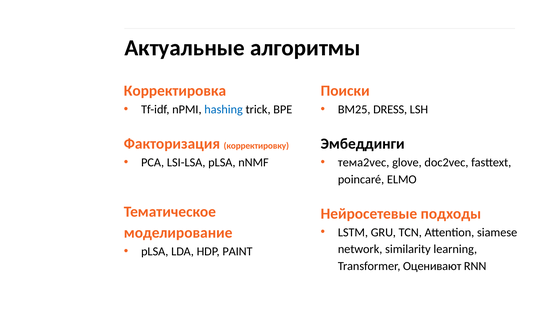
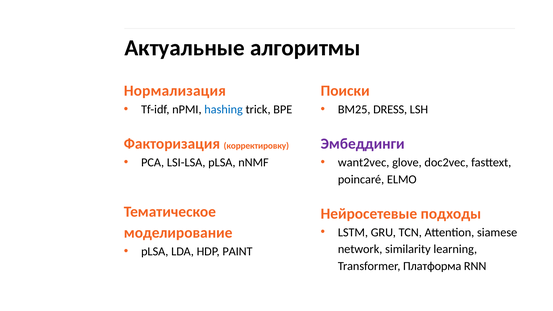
Корректировка: Корректировка -> Нормализация (175, 91)
Эмбеддинги colour: black -> purple (363, 144)
тема2vec: тема2vec -> want2vec (364, 162)
Оценивают: Оценивают -> Платформа (432, 266)
